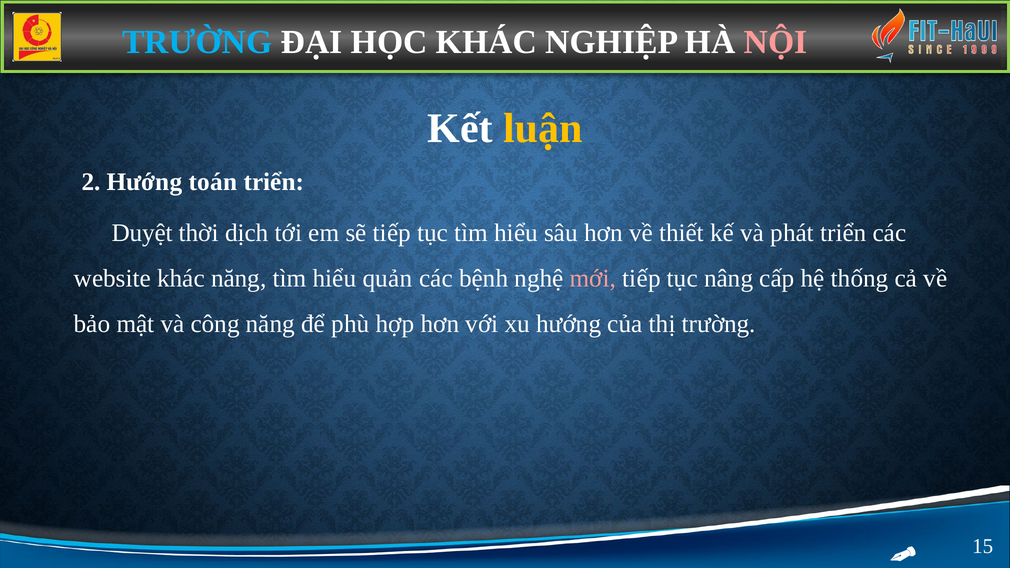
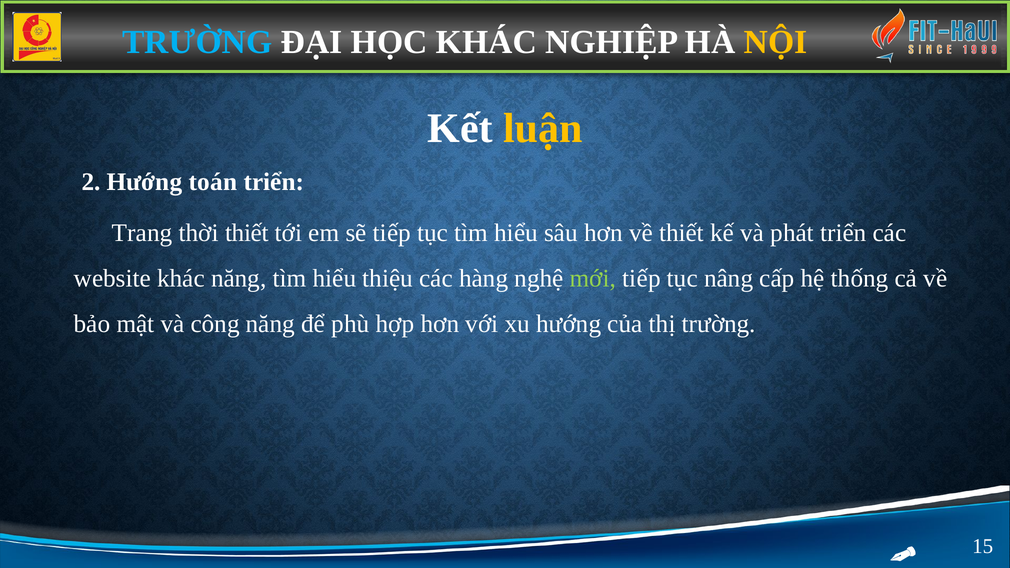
NỘI colour: pink -> yellow (775, 42)
Duyệt: Duyệt -> Trang (142, 233)
thời dịch: dịch -> thiết (247, 233)
quản: quản -> thiệu (388, 279)
bệnh: bệnh -> hàng (484, 279)
mới colour: pink -> light green (593, 279)
